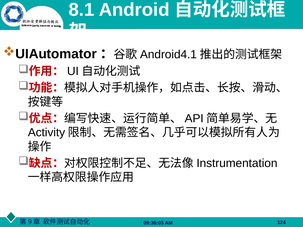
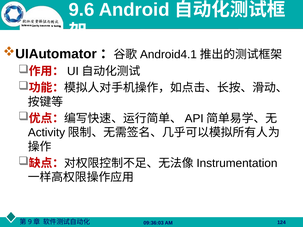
8.1: 8.1 -> 9.6 (81, 10)
